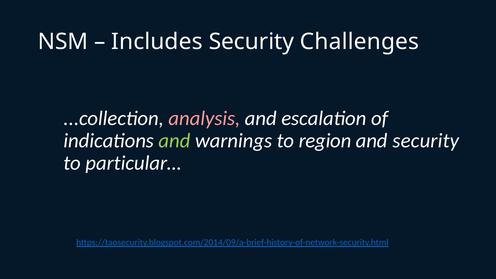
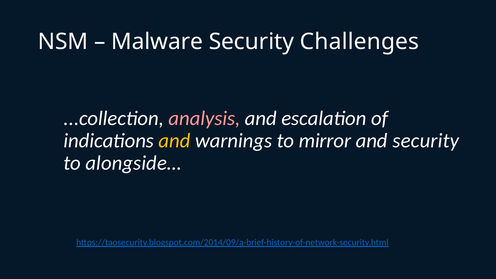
Includes: Includes -> Malware (157, 42)
and colour: light green -> yellow (175, 141)
region: region -> mirror (325, 141)
particular…: particular… -> alongside… (133, 163)
